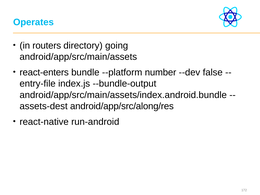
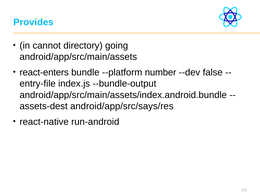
Operates: Operates -> Provides (33, 22)
routers: routers -> cannot (47, 46)
android/app/src/along/res: android/app/src/along/res -> android/app/src/says/res (122, 106)
